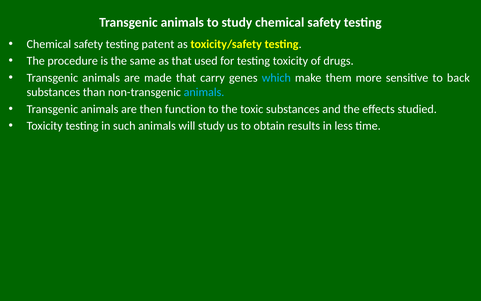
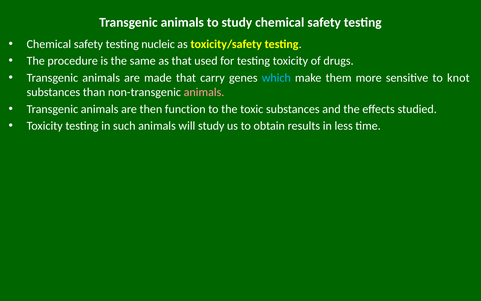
patent: patent -> nucleic (158, 44)
back: back -> knot (458, 78)
animals colour: light blue -> pink (204, 92)
